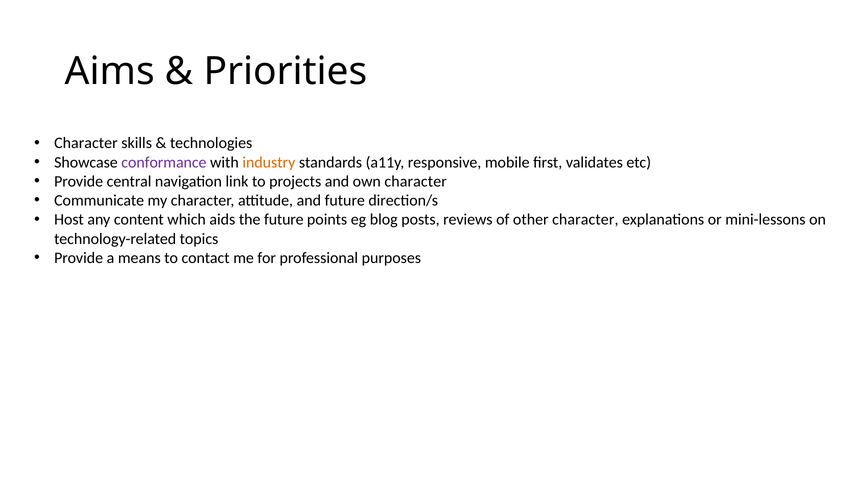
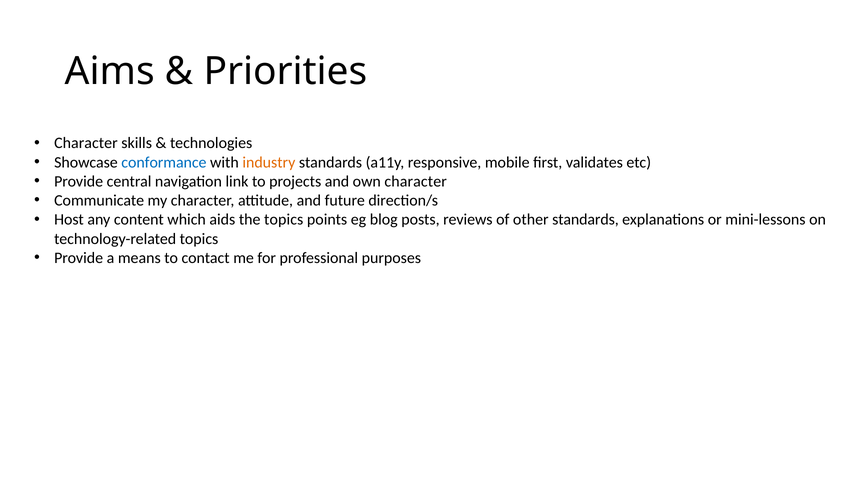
conformance colour: purple -> blue (164, 162)
the future: future -> topics (284, 220)
other character: character -> standards (585, 220)
